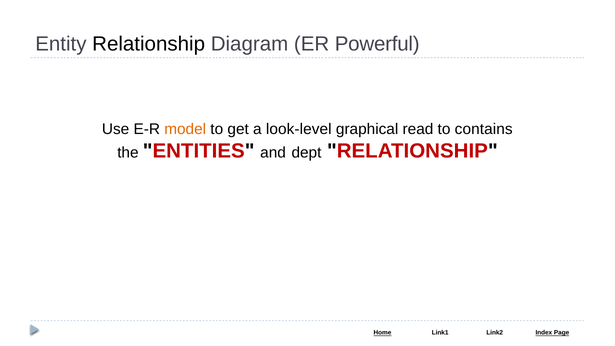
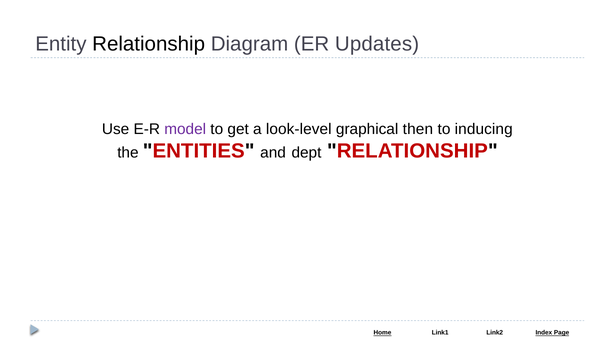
Powerful: Powerful -> Updates (377, 44)
model colour: orange -> purple (185, 129)
read: read -> then (418, 129)
contains: contains -> inducing (484, 129)
